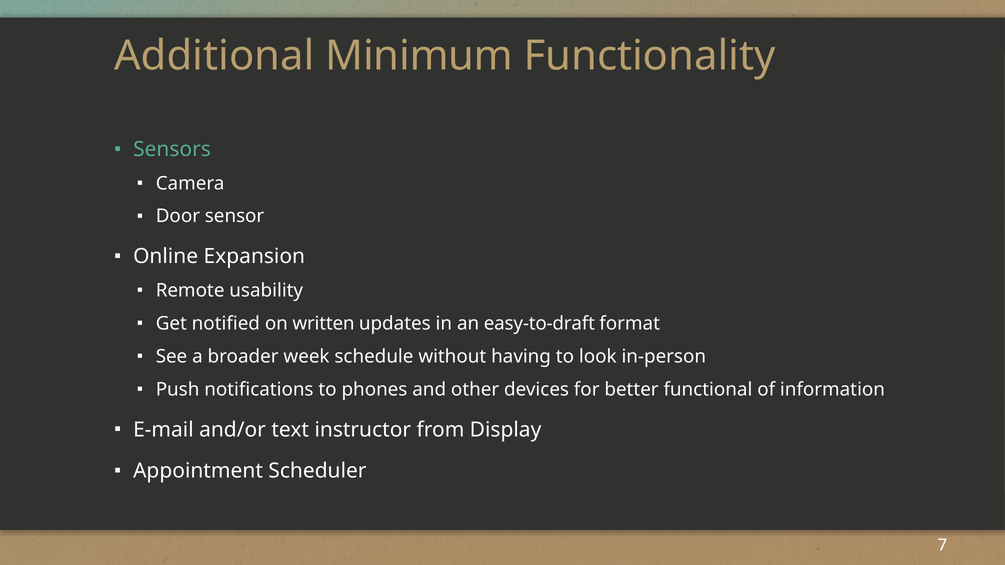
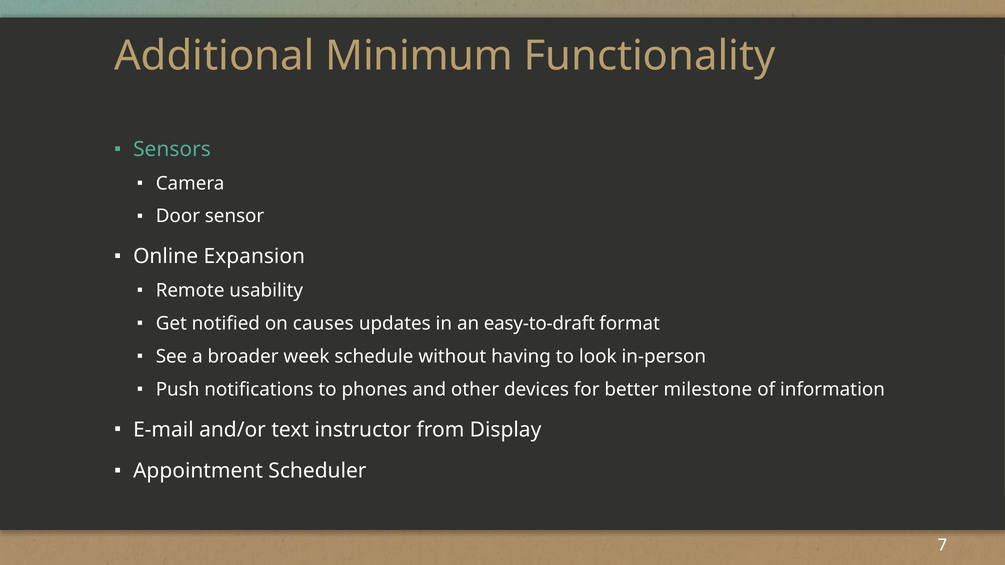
written: written -> causes (323, 324)
functional: functional -> milestone (708, 389)
